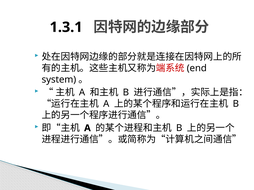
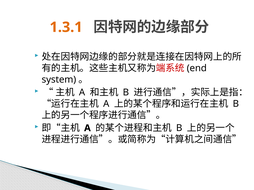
1.3.1 colour: black -> orange (66, 27)
